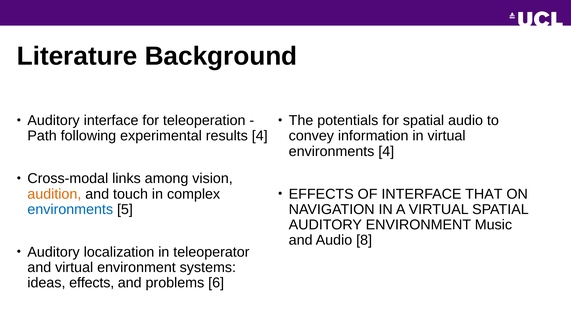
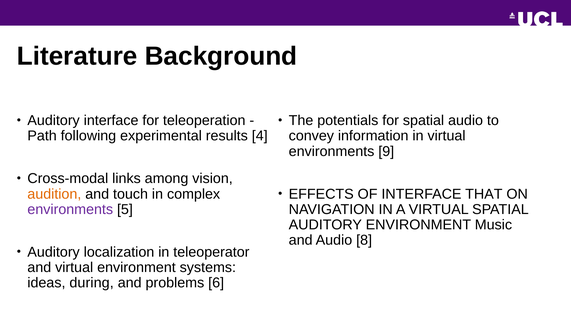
environments 4: 4 -> 9 (386, 151)
environments colour: blue -> purple (70, 210)
ideas effects: effects -> during (92, 283)
